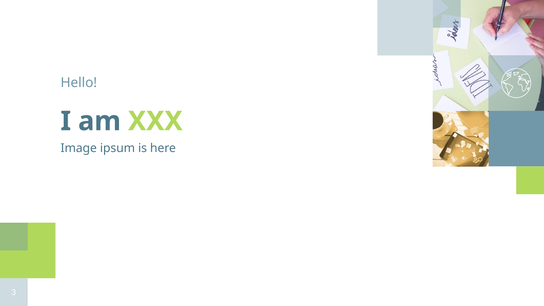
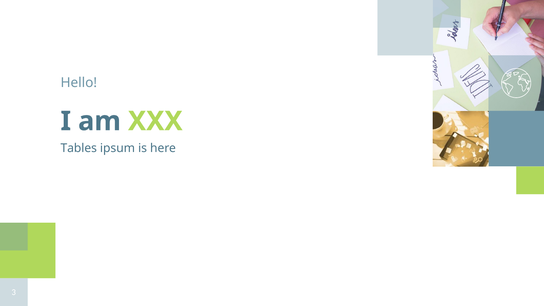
Image: Image -> Tables (79, 148)
